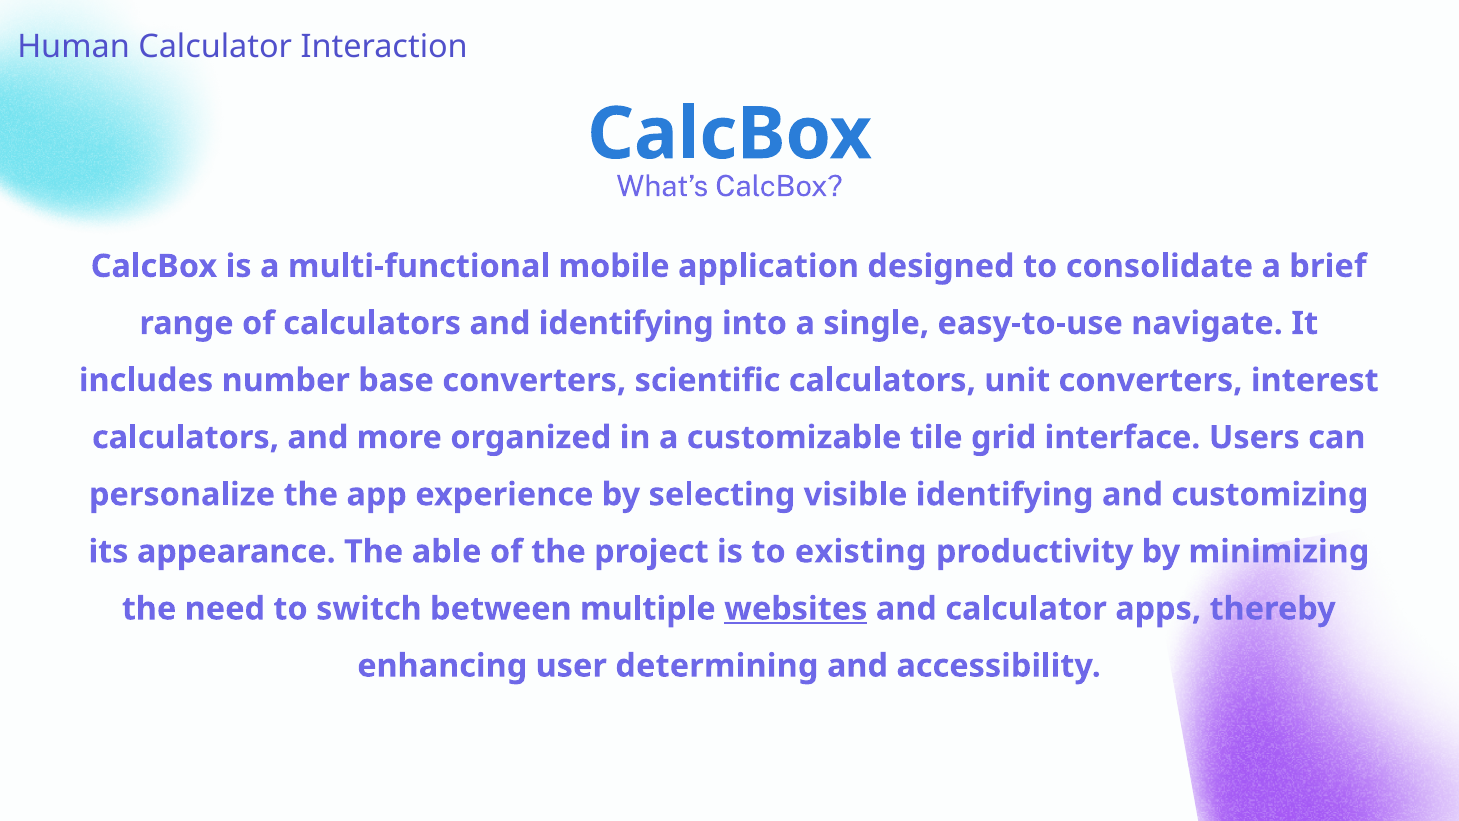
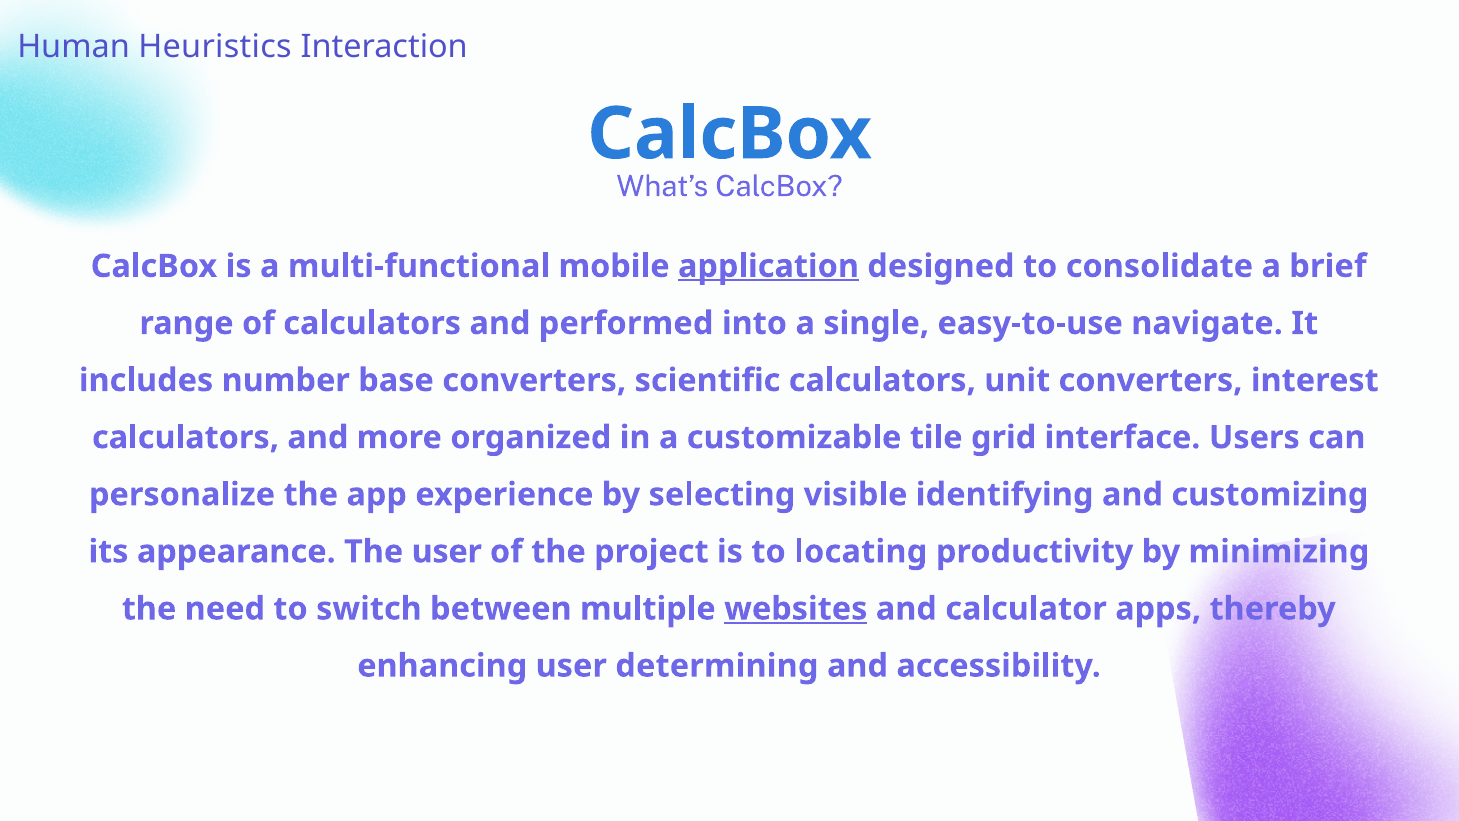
Human Calculator: Calculator -> Heuristics (215, 47)
application underline: none -> present (768, 266)
and identifying: identifying -> performed (626, 323)
The able: able -> user (447, 552)
existing: existing -> locating (861, 552)
